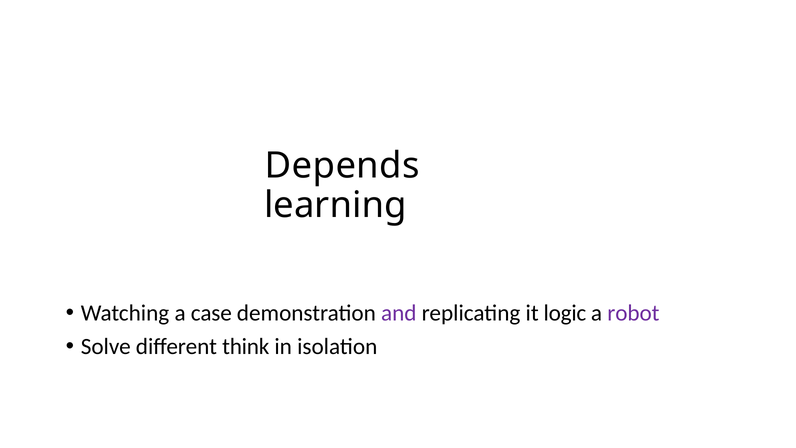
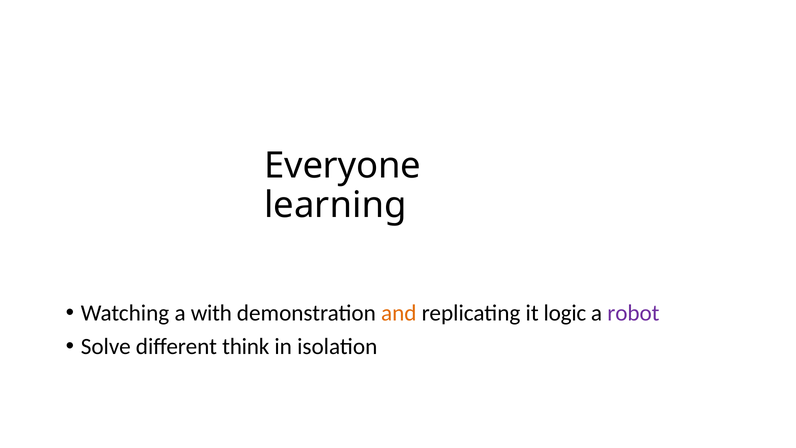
Depends: Depends -> Everyone (343, 166)
case: case -> with (211, 313)
and colour: purple -> orange (399, 313)
